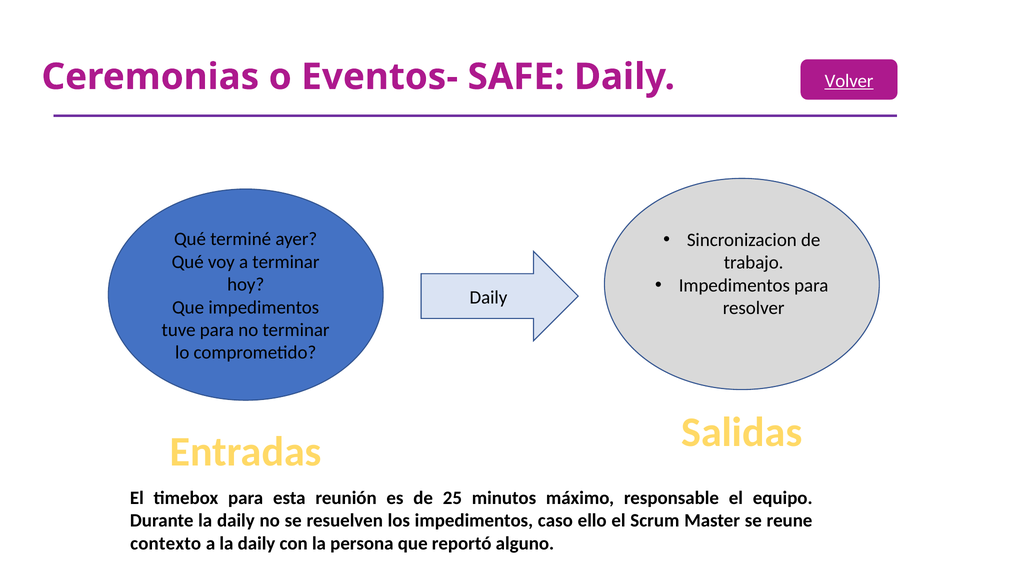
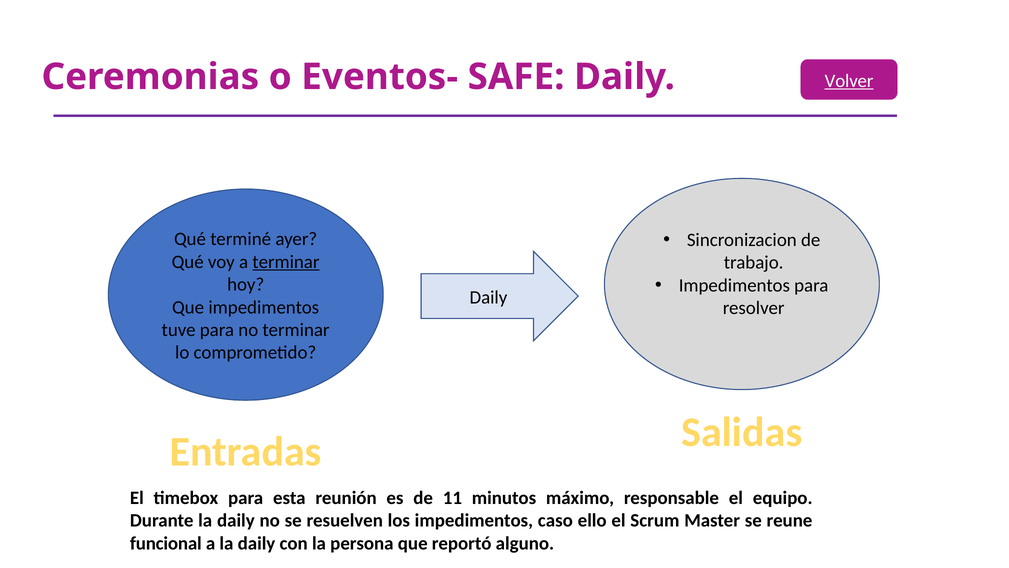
terminar underline: none -> present (286, 262)
25: 25 -> 11 (452, 498)
contexto: contexto -> funcional (166, 543)
